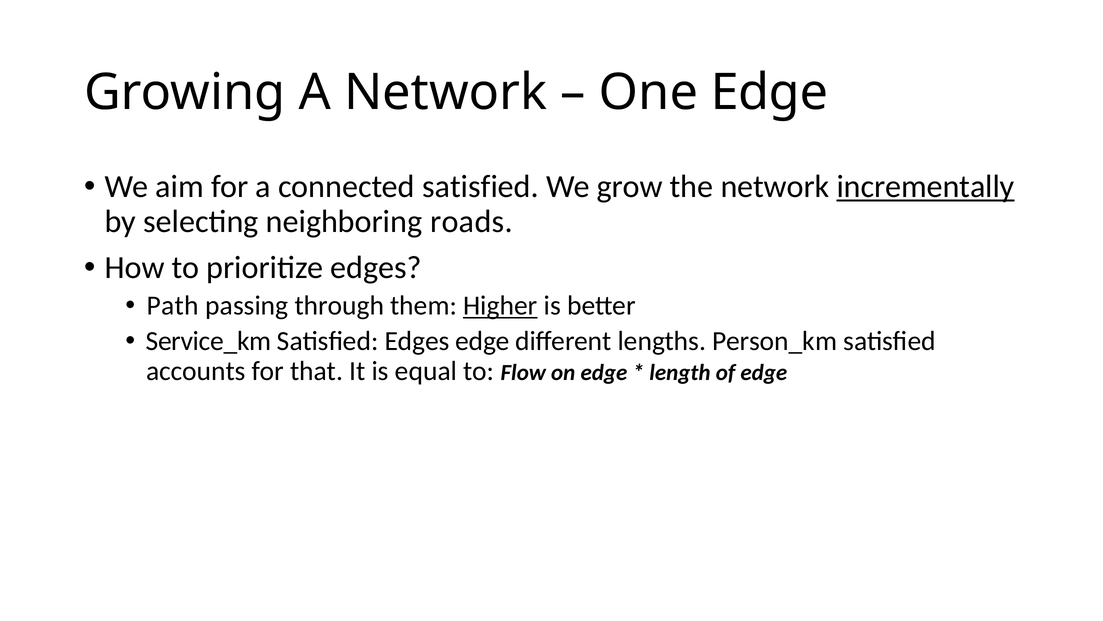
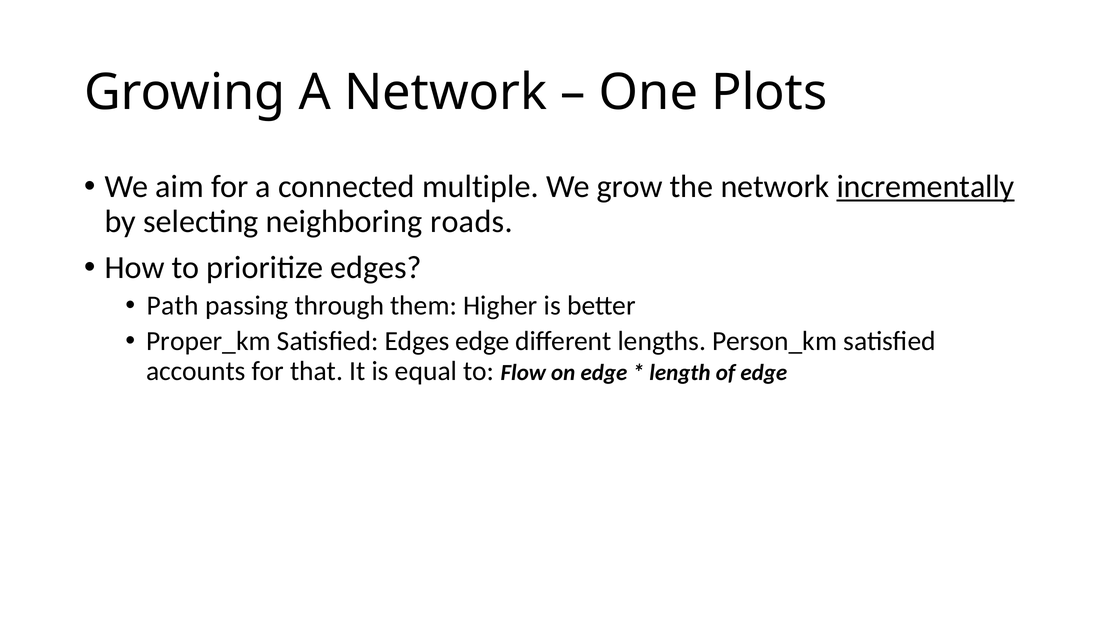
One Edge: Edge -> Plots (769, 93)
connected satisfied: satisfied -> multiple (480, 186)
Higher underline: present -> none (500, 306)
Service_km: Service_km -> Proper_km (208, 341)
